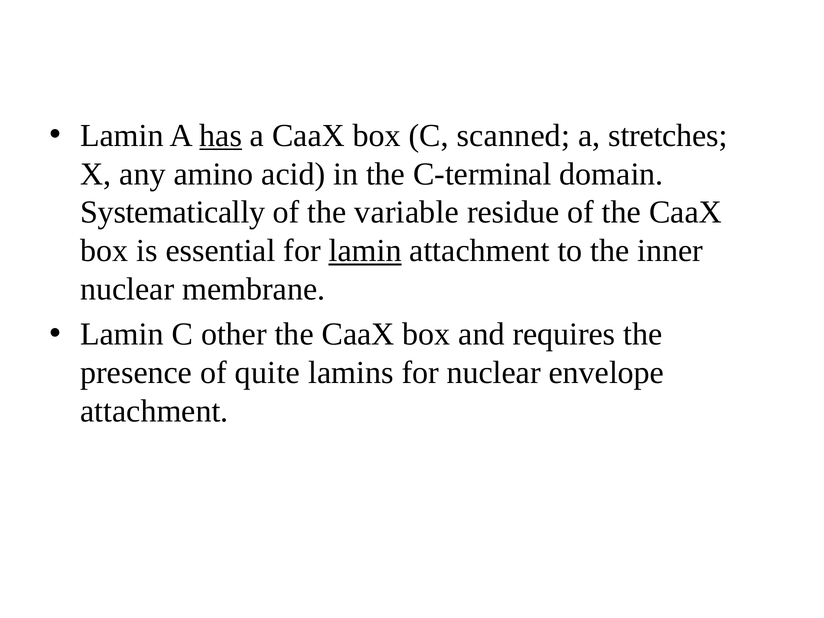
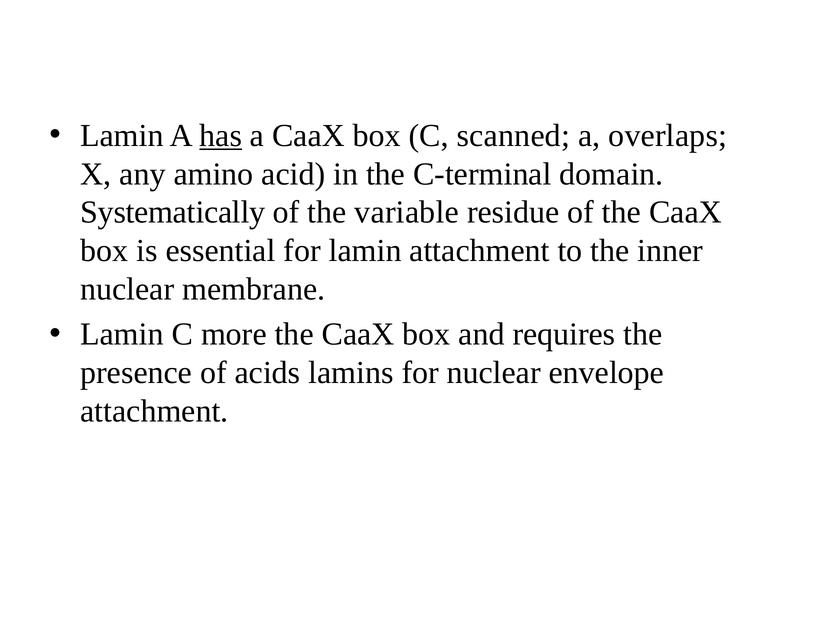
stretches: stretches -> overlaps (668, 135)
lamin underline: present -> none (365, 251)
other: other -> more (234, 334)
quite: quite -> acids (268, 373)
